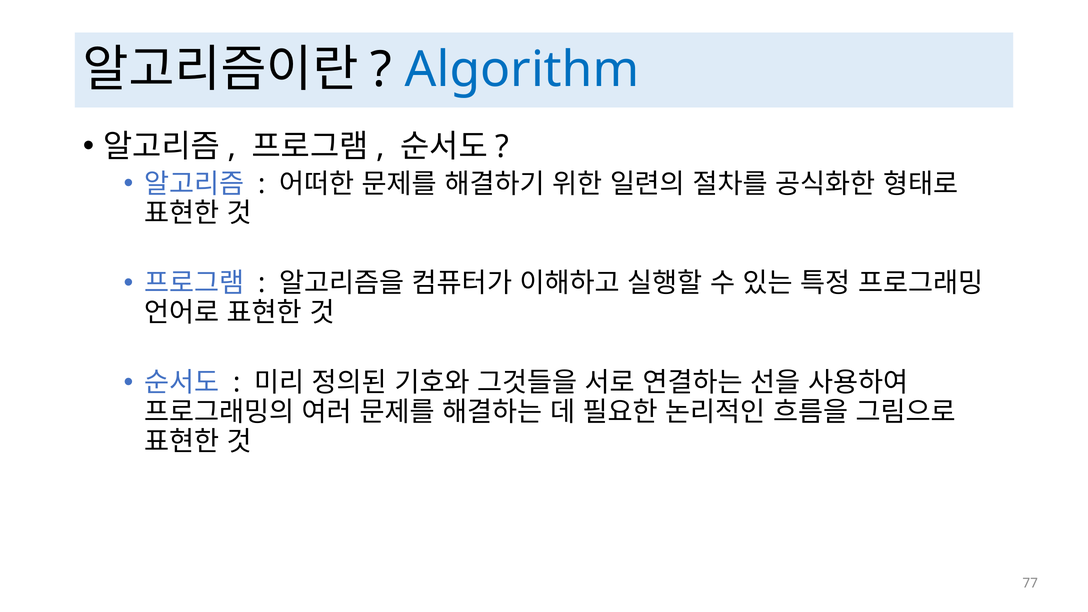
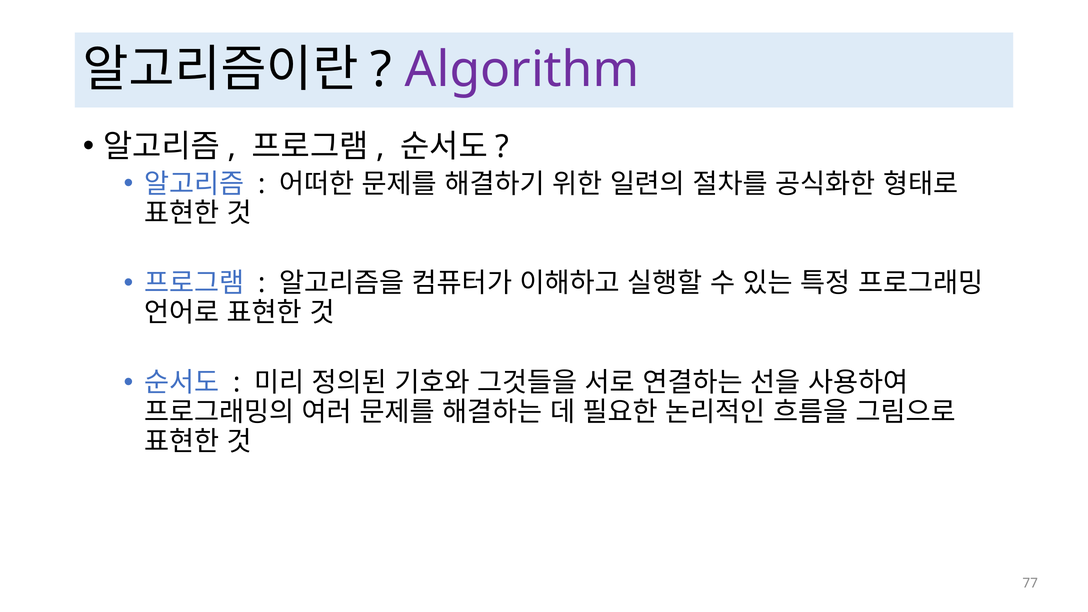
Algorithm colour: blue -> purple (522, 70)
